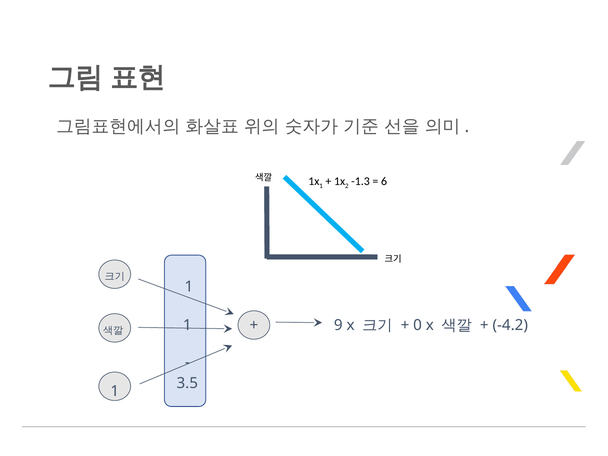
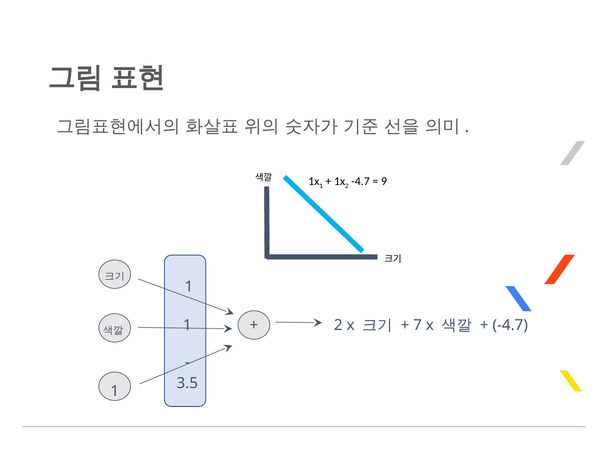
-1.3: -1.3 -> -4.7 (360, 181)
6: 6 -> 9 (384, 181)
9: 9 -> 2 (338, 325)
0: 0 -> 7 (418, 325)
-4.2: -4.2 -> -4.7 (510, 325)
